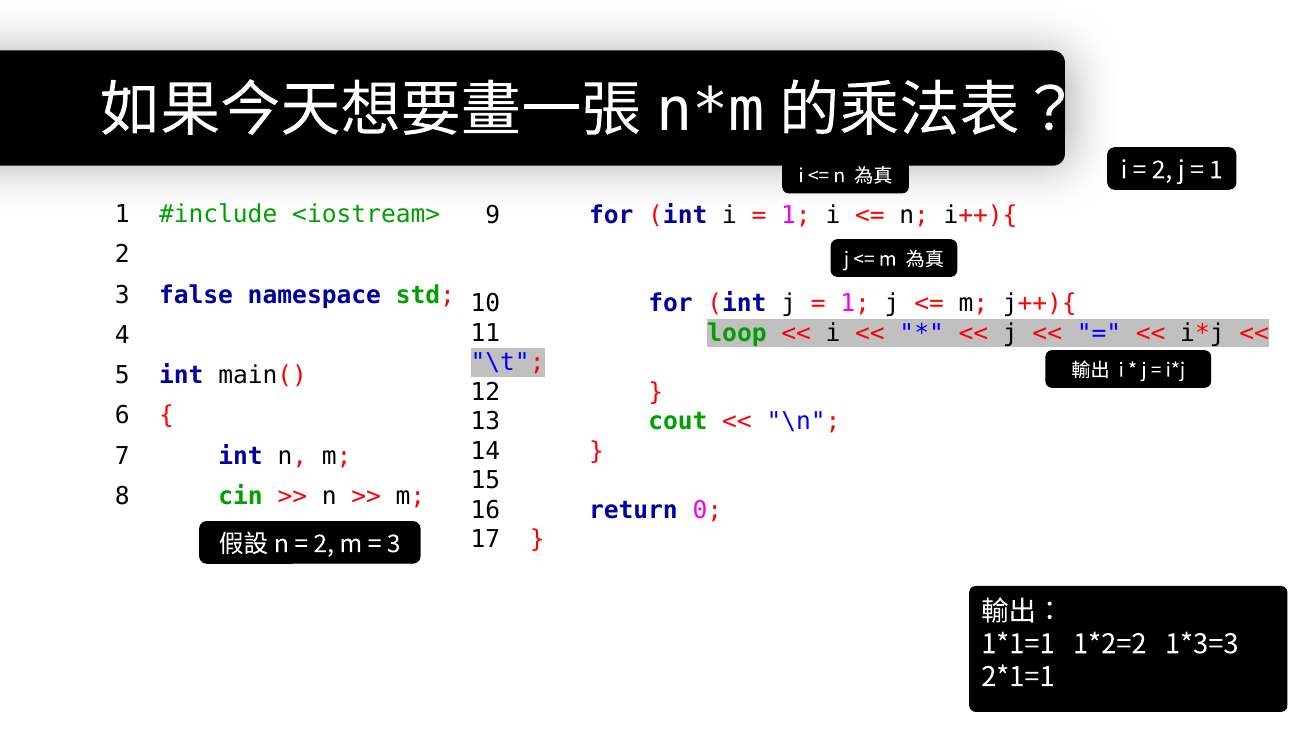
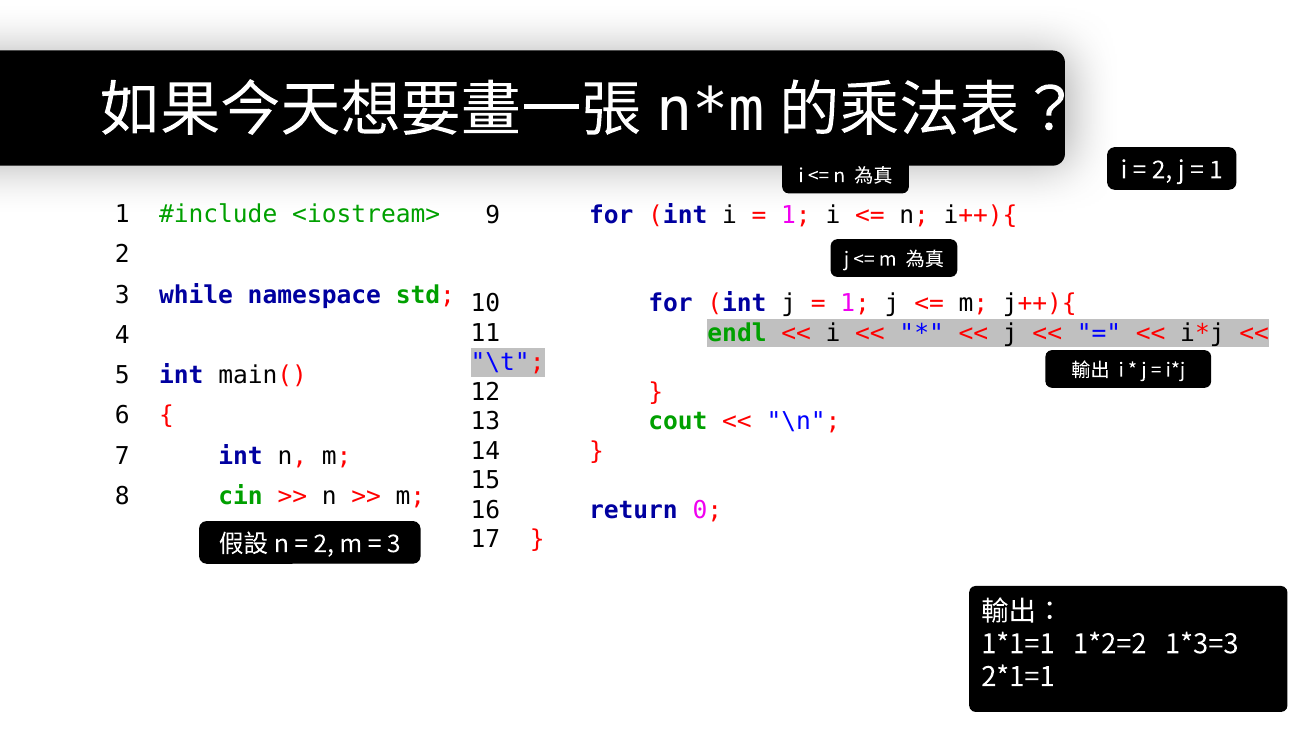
false: false -> while (196, 295)
loop: loop -> endl (737, 333)
